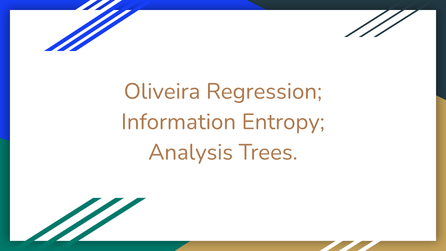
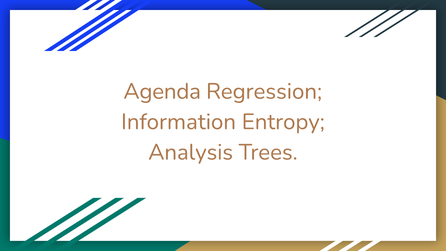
Oliveira: Oliveira -> Agenda (162, 91)
